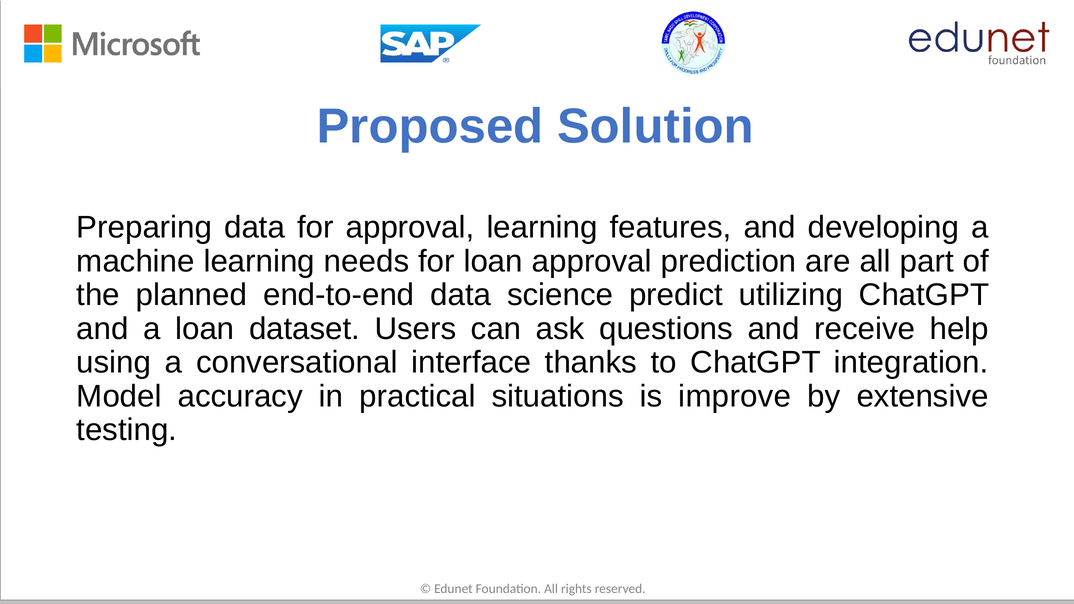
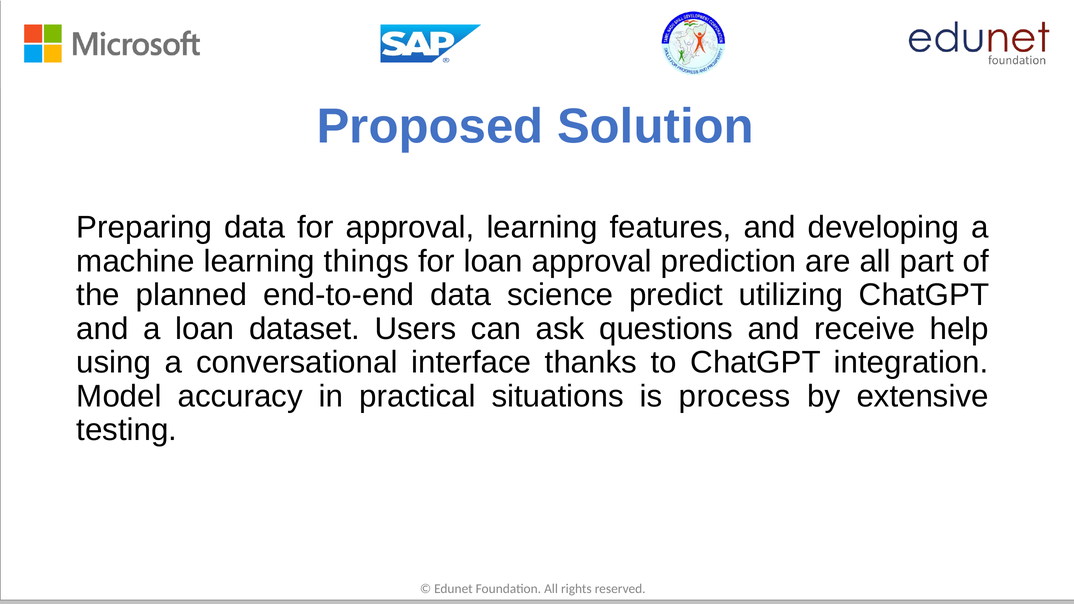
needs: needs -> things (366, 261)
improve: improve -> process (735, 396)
